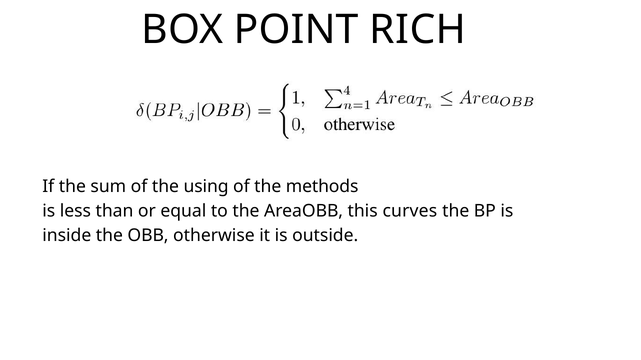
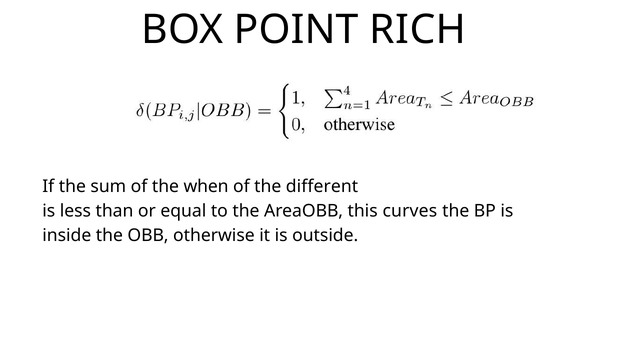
using: using -> when (206, 187)
methods: methods -> different (322, 187)
